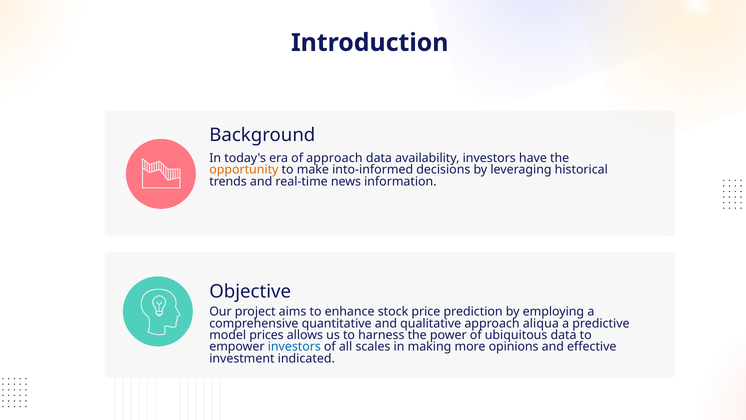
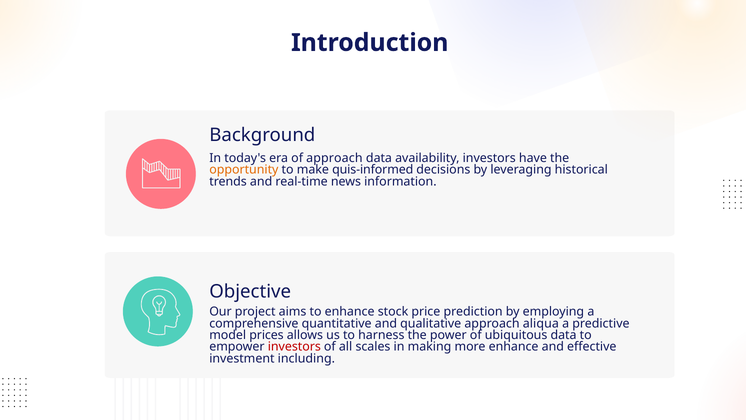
into-informed: into-informed -> quis-informed (373, 170)
investors colour: blue -> red (294, 346)
more opinions: opinions -> enhance (514, 346)
indicated: indicated -> including (306, 358)
